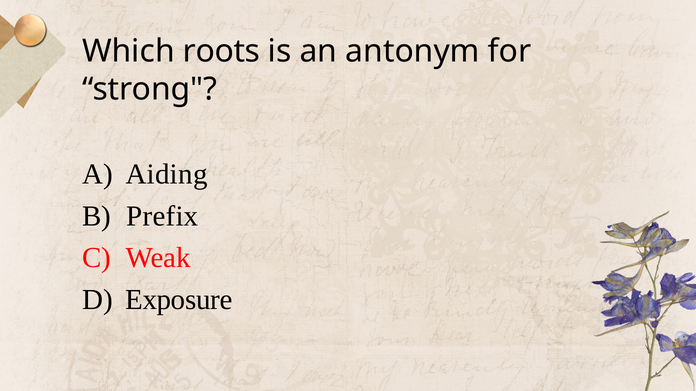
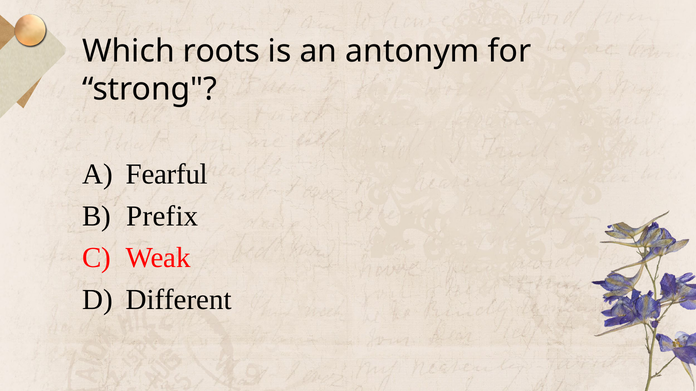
Aiding: Aiding -> Fearful (167, 175)
Exposure: Exposure -> Different (179, 300)
